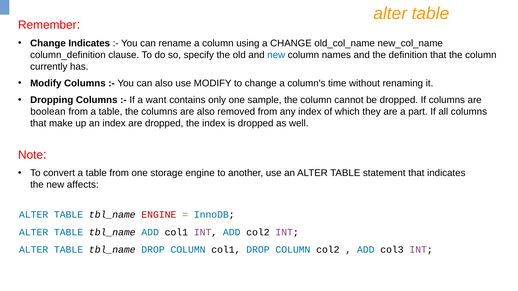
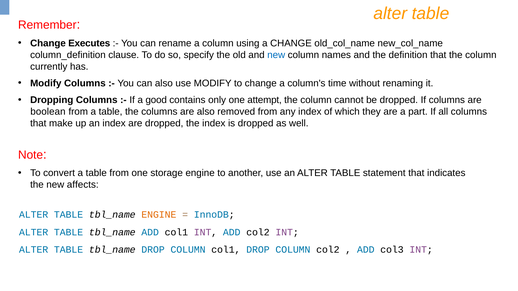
Change Indicates: Indicates -> Executes (89, 43)
want: want -> good (156, 100)
sample: sample -> attempt (265, 100)
ENGINE colour: red -> orange (159, 215)
